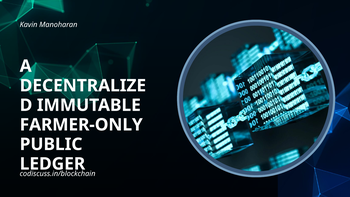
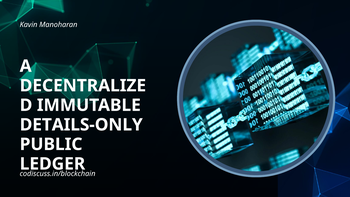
FARMER-ONLY: FARMER-ONLY -> DETAILS-ONLY (81, 125)
